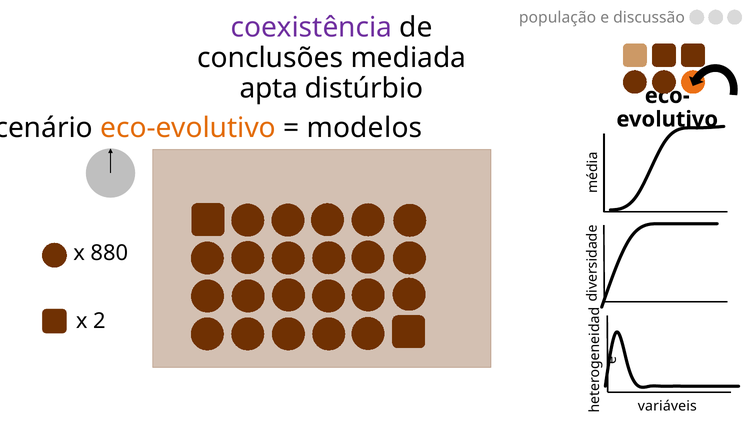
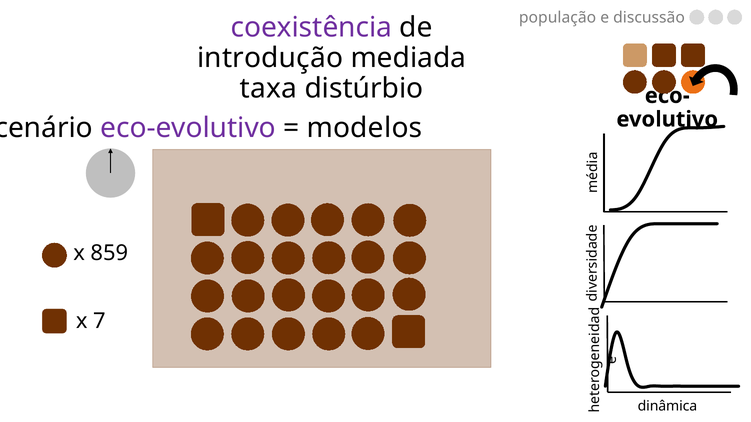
conclusões: conclusões -> introdução (270, 58)
apta: apta -> taxa (268, 89)
eco-evolutivo colour: orange -> purple (188, 128)
880: 880 -> 859 (109, 253)
2: 2 -> 7 (99, 321)
variáveis: variáveis -> dinâmica (667, 407)
